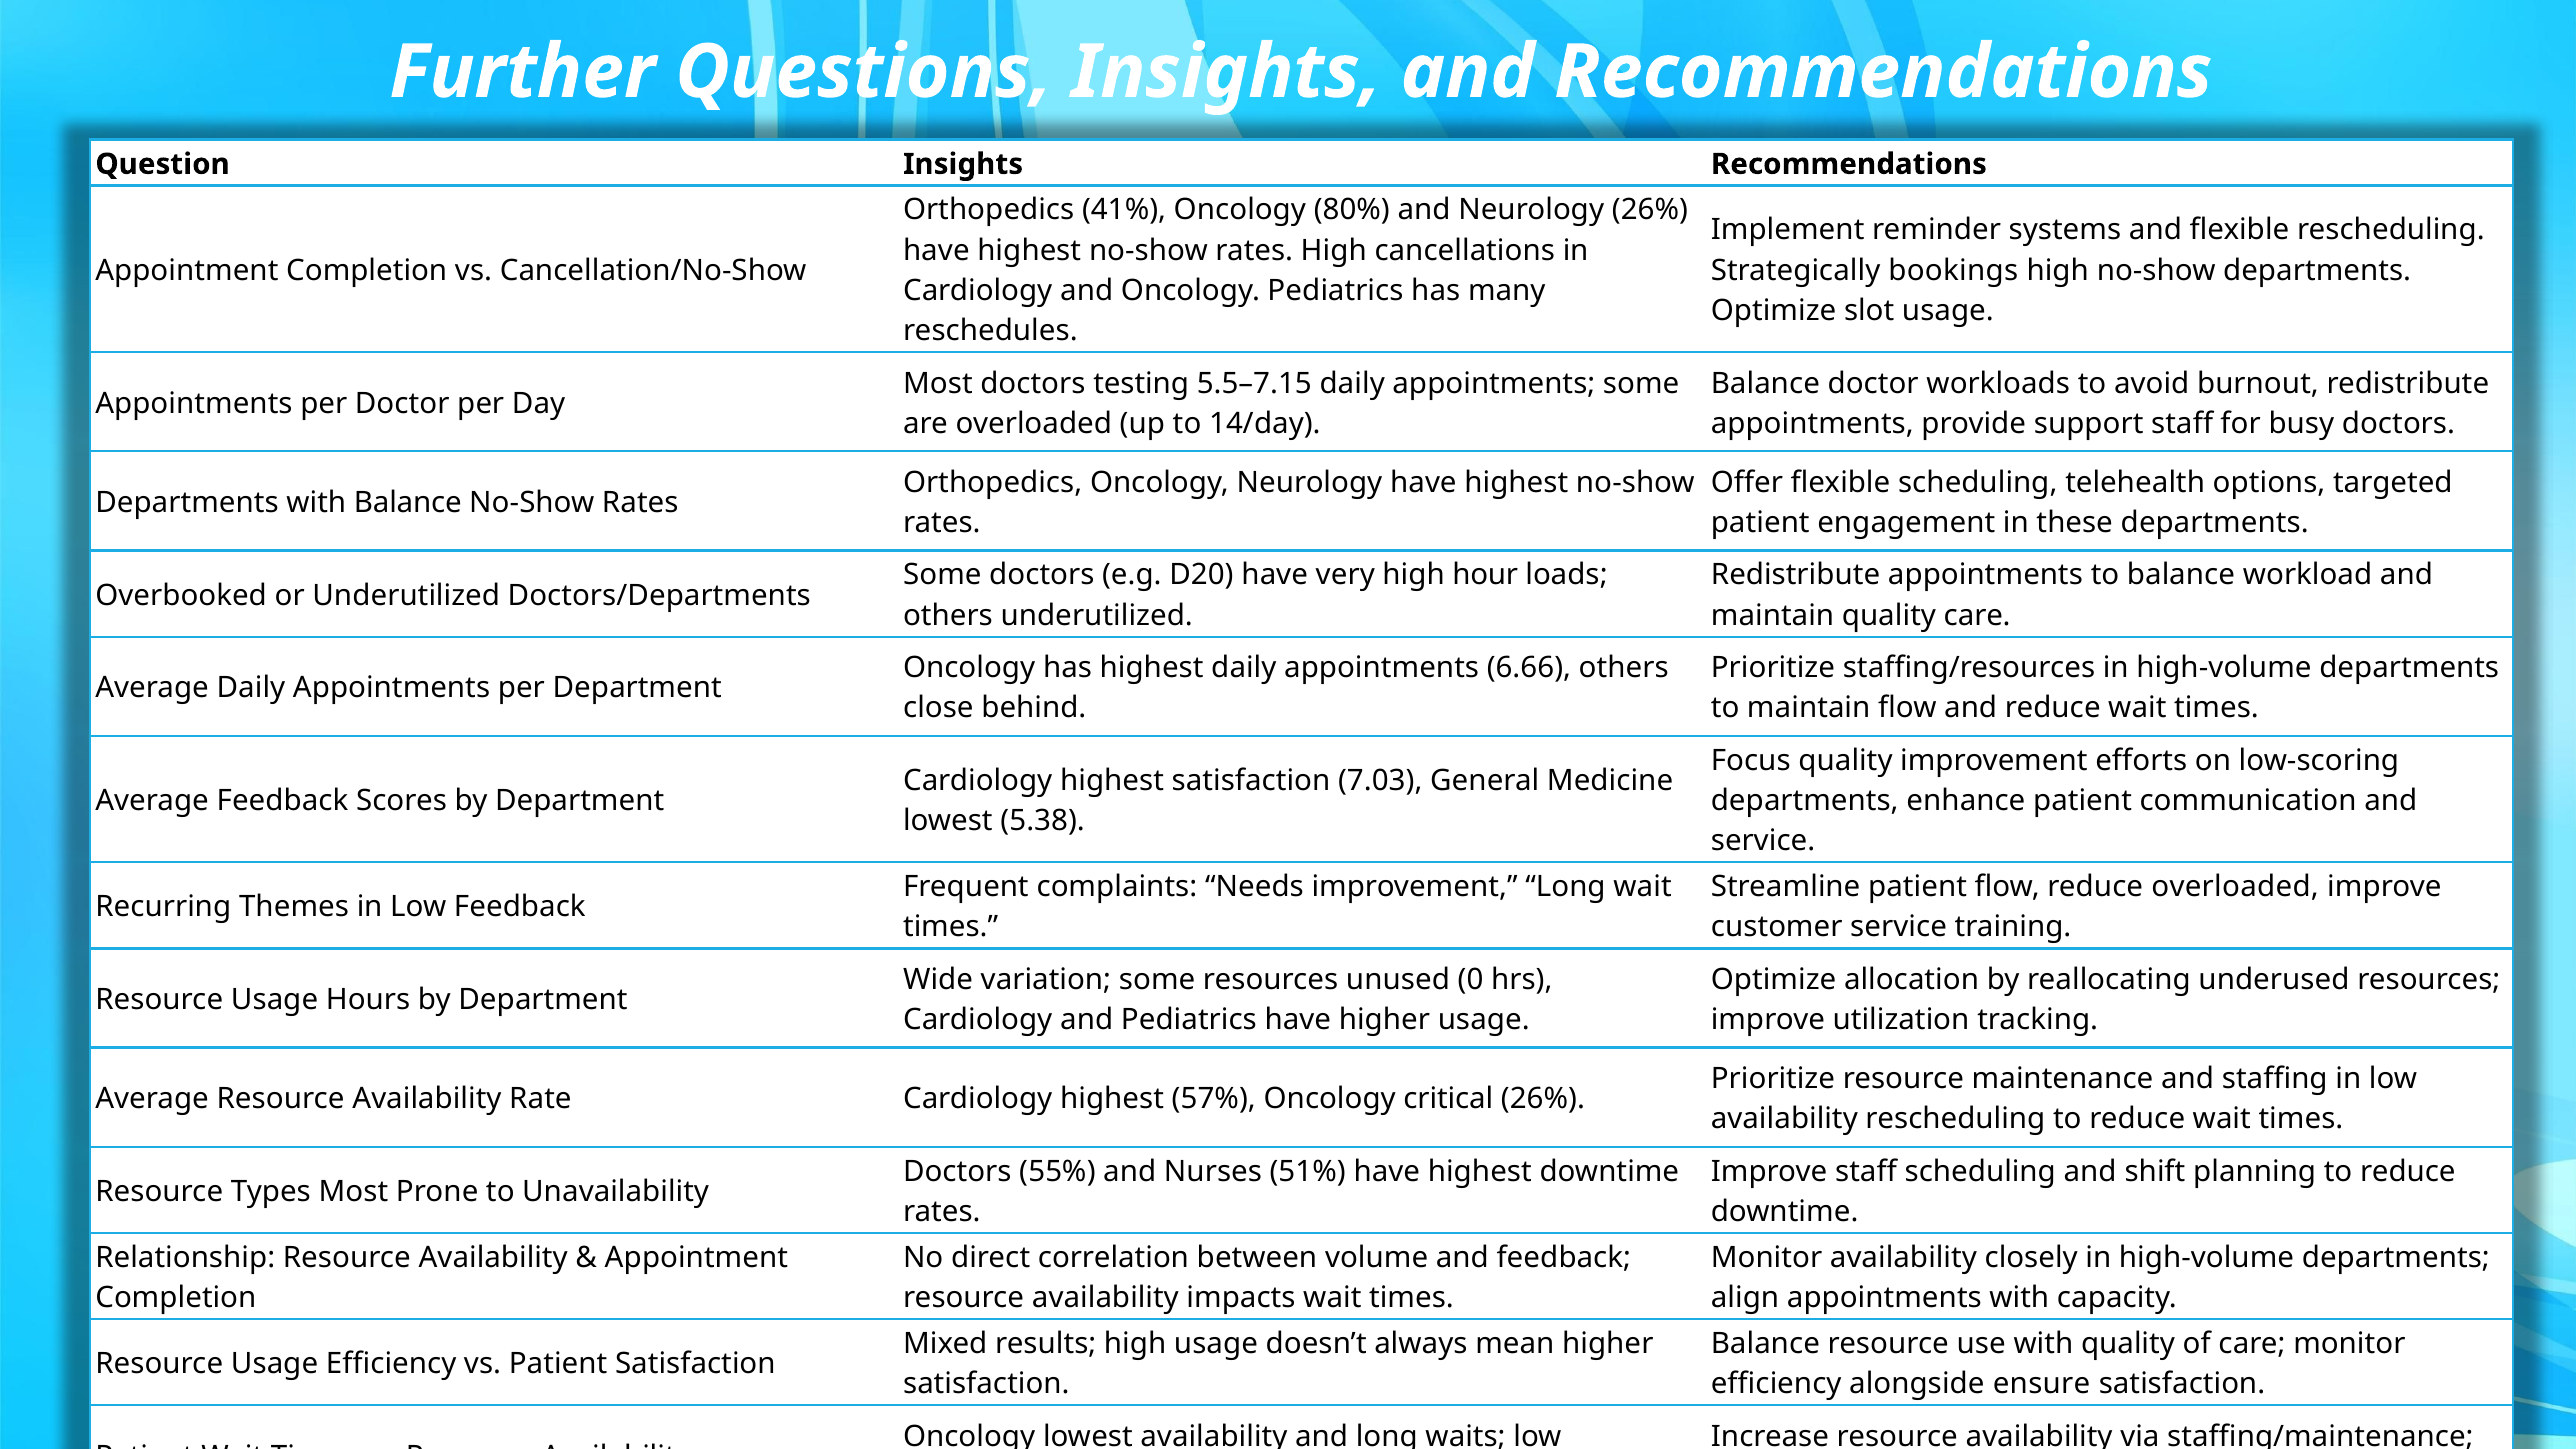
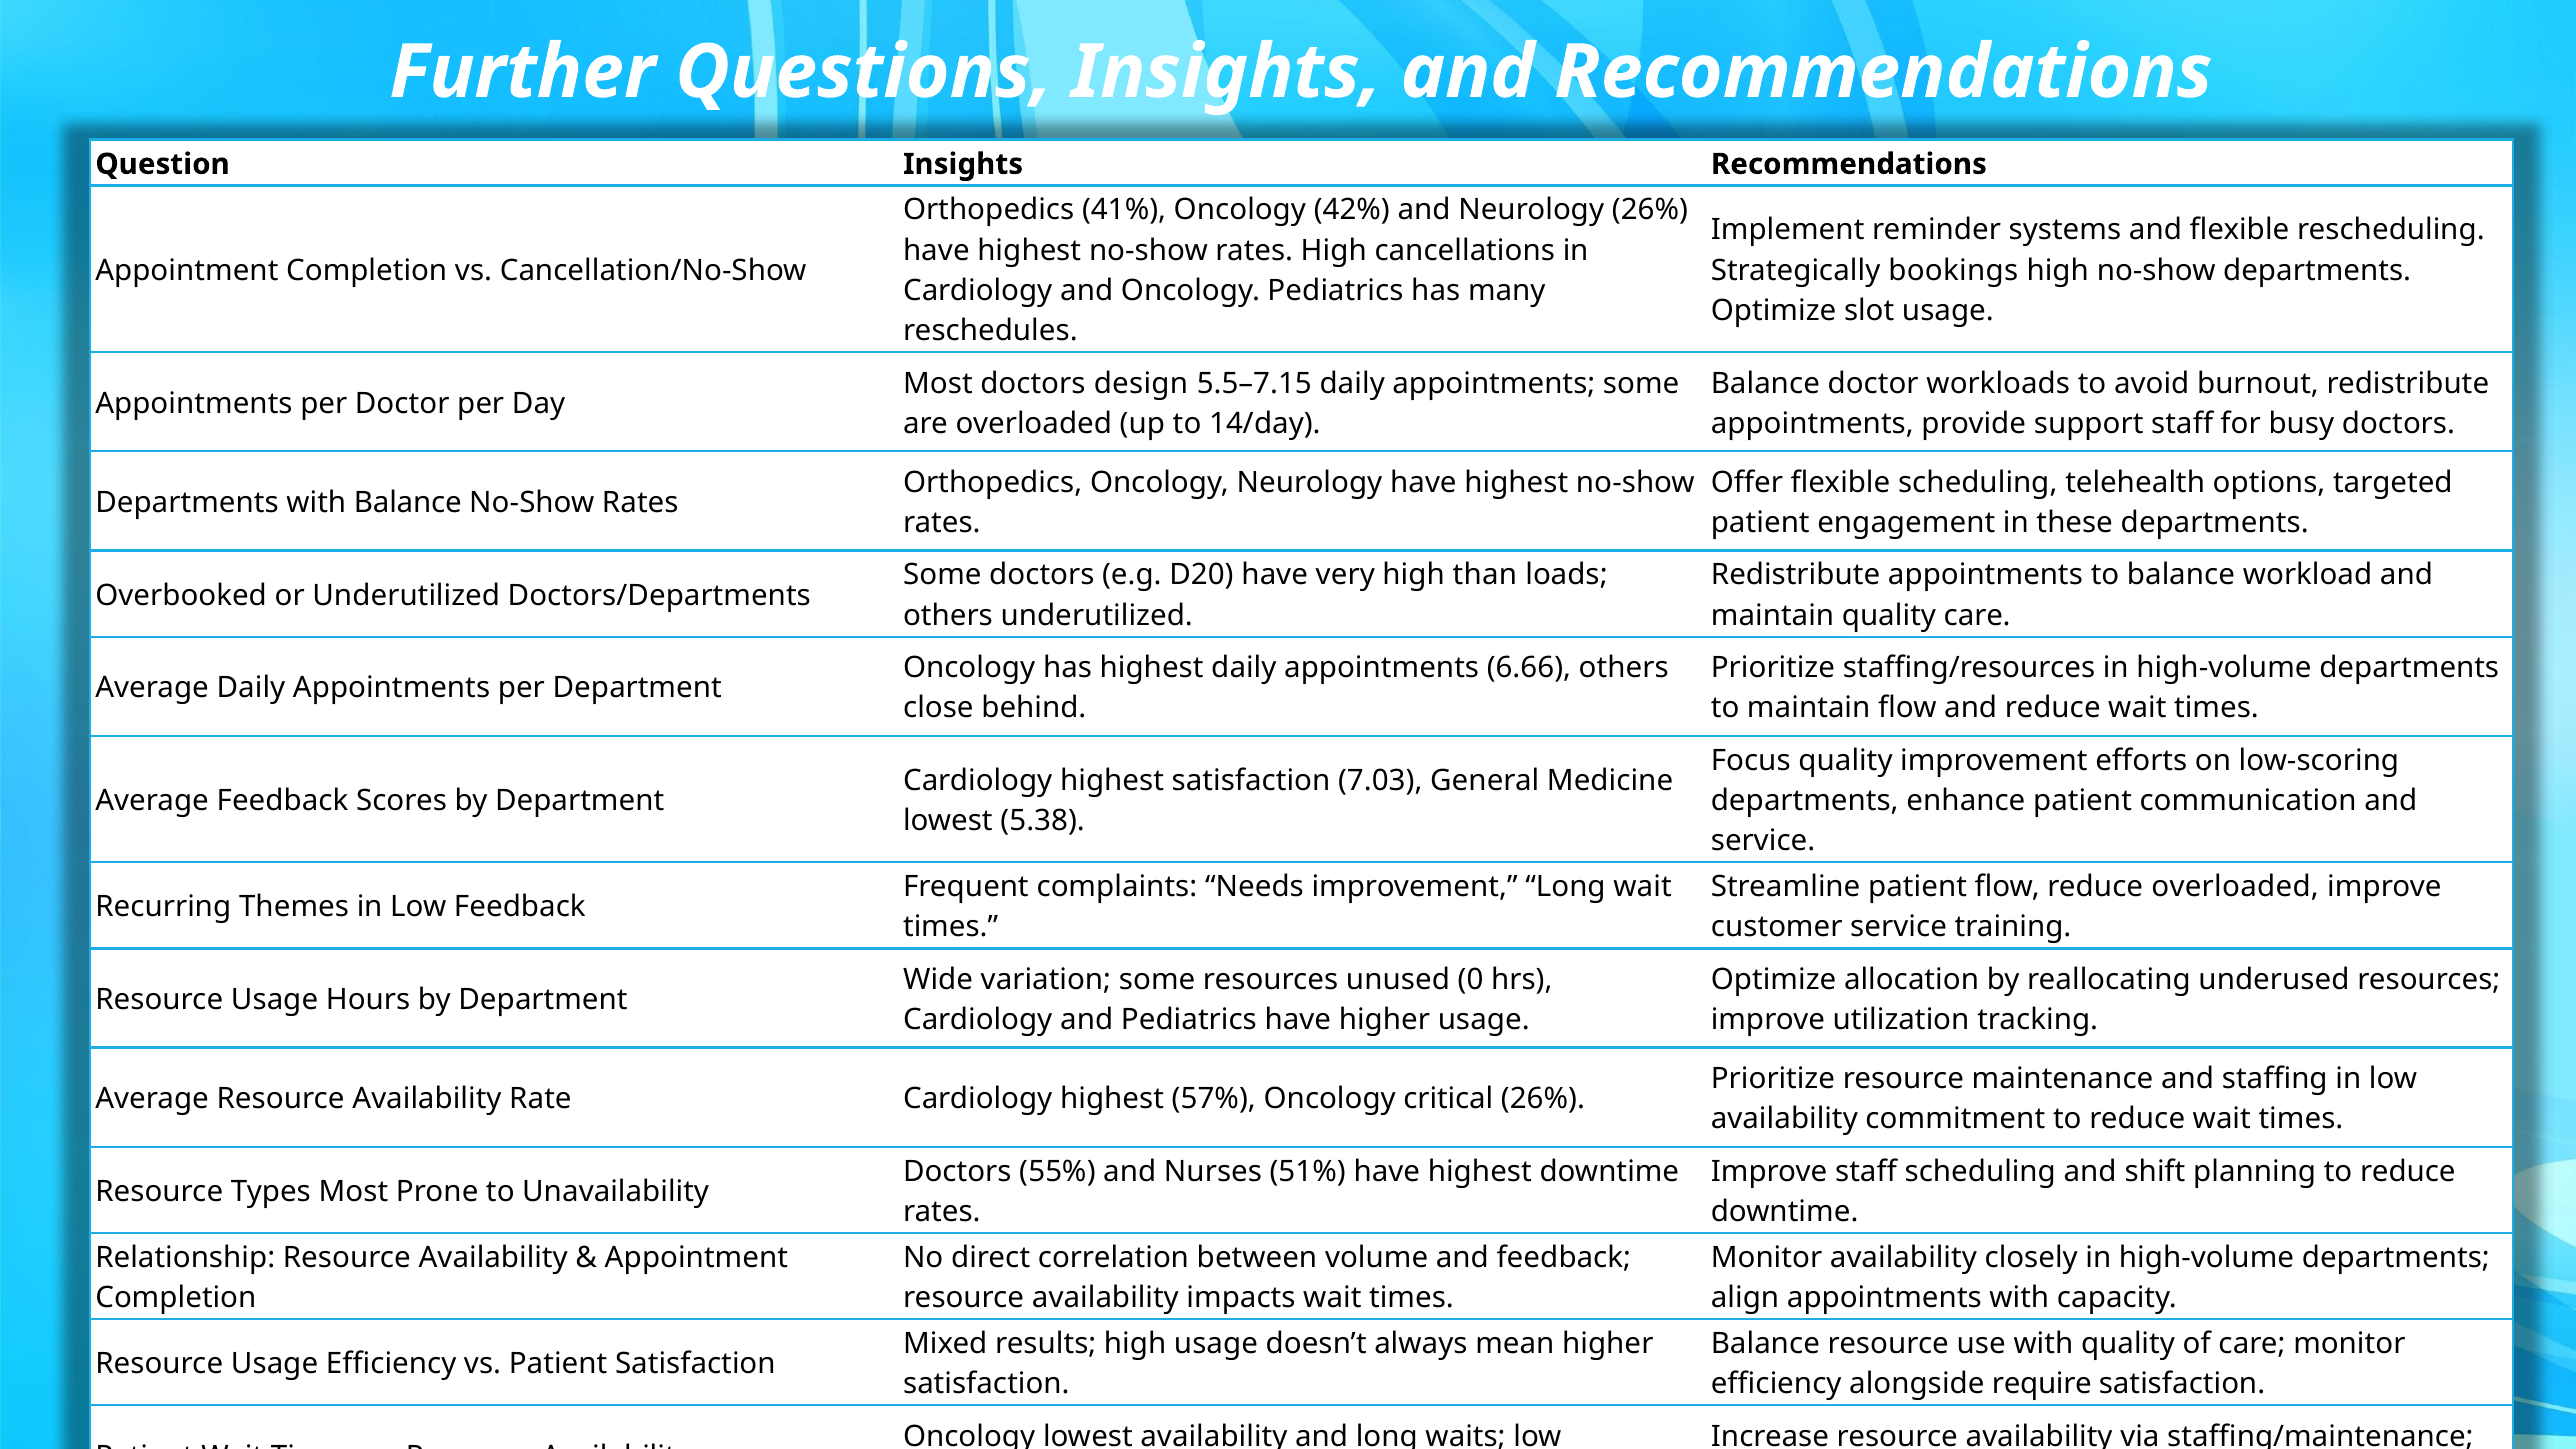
80%: 80% -> 42% (1352, 210)
testing: testing -> design (1141, 383)
hour: hour -> than (1485, 575)
availability rescheduling: rescheduling -> commitment (1955, 1119)
ensure: ensure -> require (2042, 1384)
